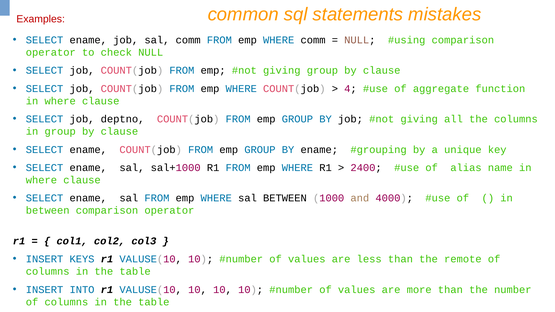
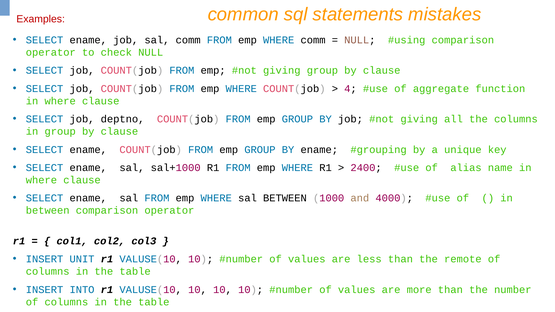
KEYS: KEYS -> UNIT (82, 259)
